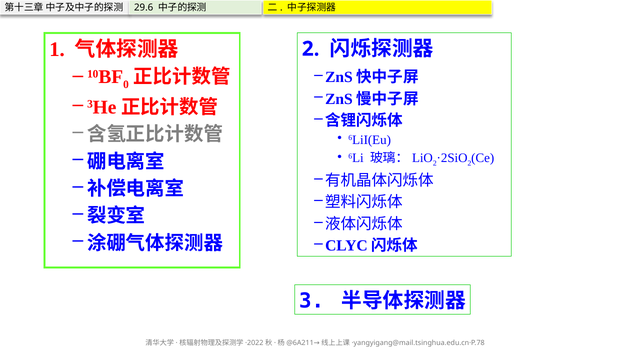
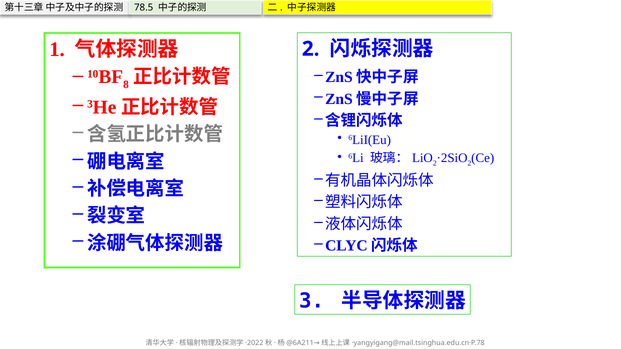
29.6: 29.6 -> 78.5 (144, 8)
0: 0 -> 8 (126, 85)
